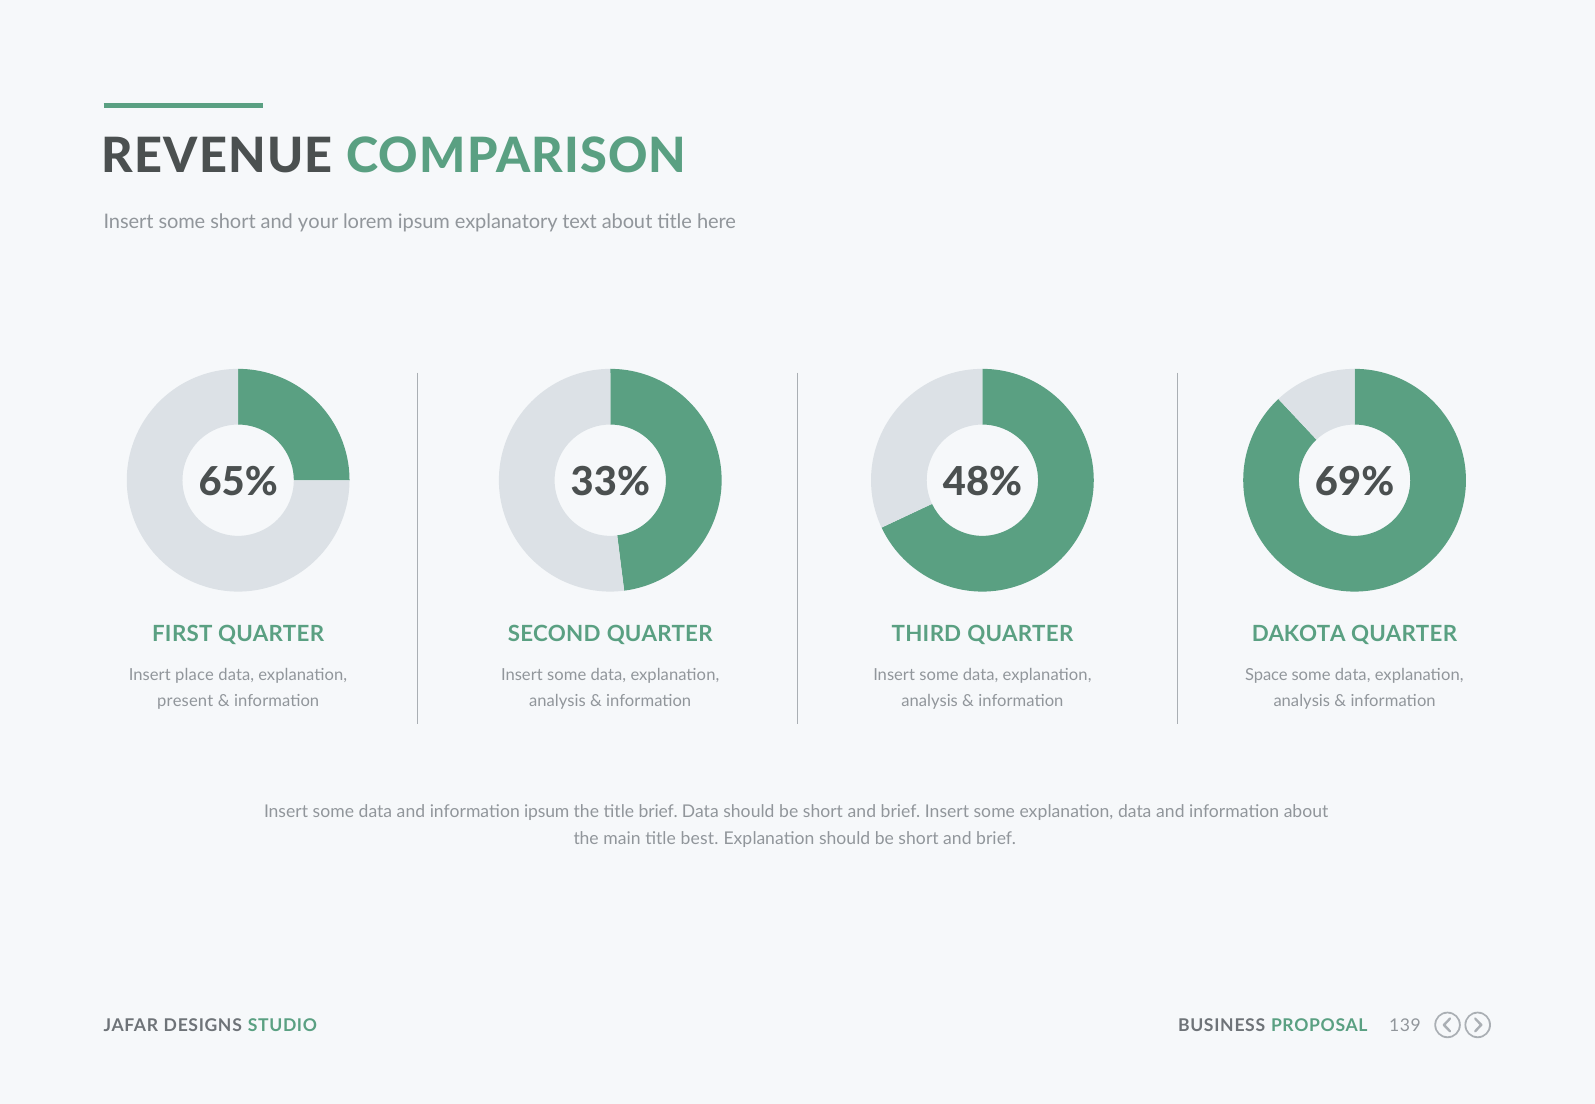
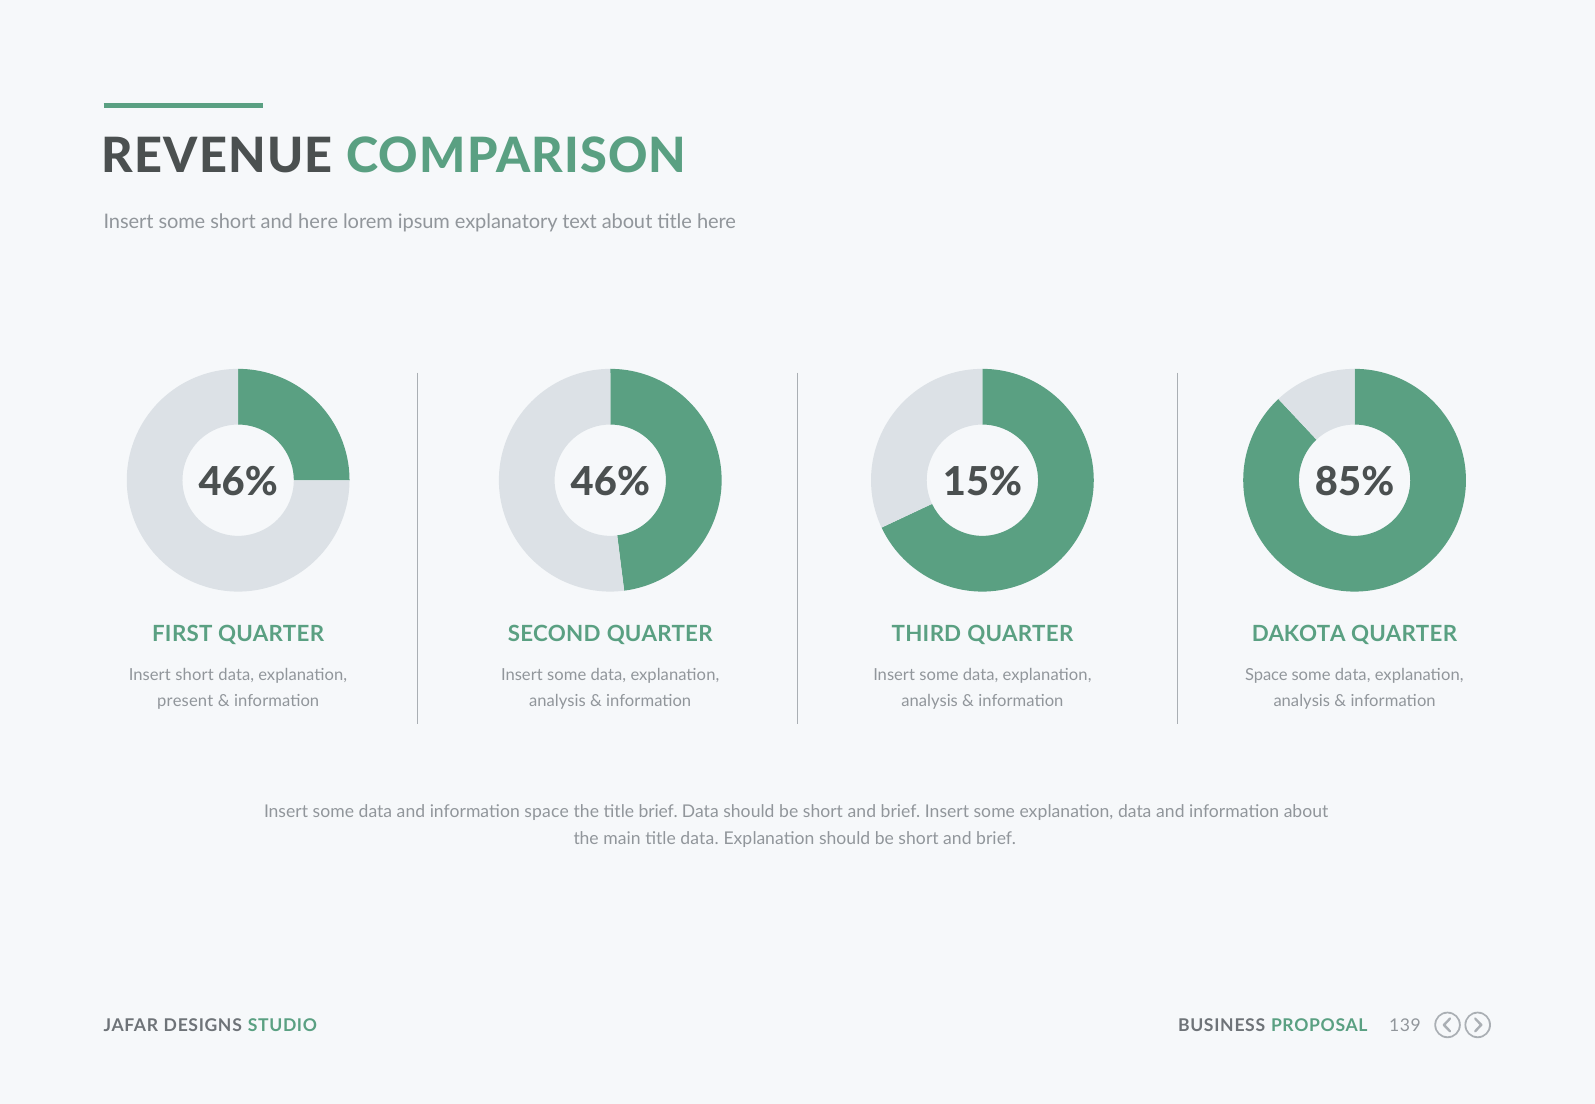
and your: your -> here (318, 222)
65%: 65% -> 46% (238, 483)
33%: 33% -> 46% (610, 483)
48%: 48% -> 15% (982, 483)
69%: 69% -> 85% (1355, 483)
Insert place: place -> short (195, 676)
information ipsum: ipsum -> space (547, 812)
title best: best -> data (700, 839)
